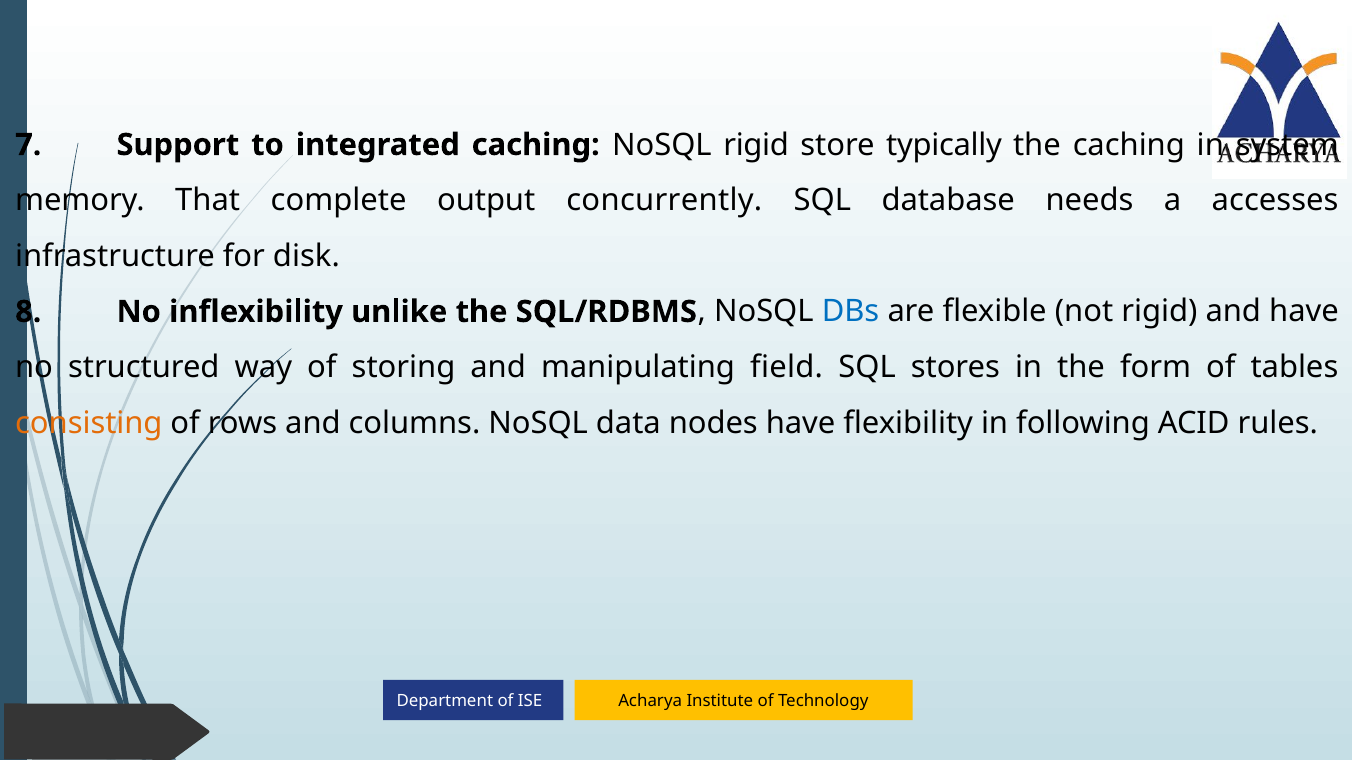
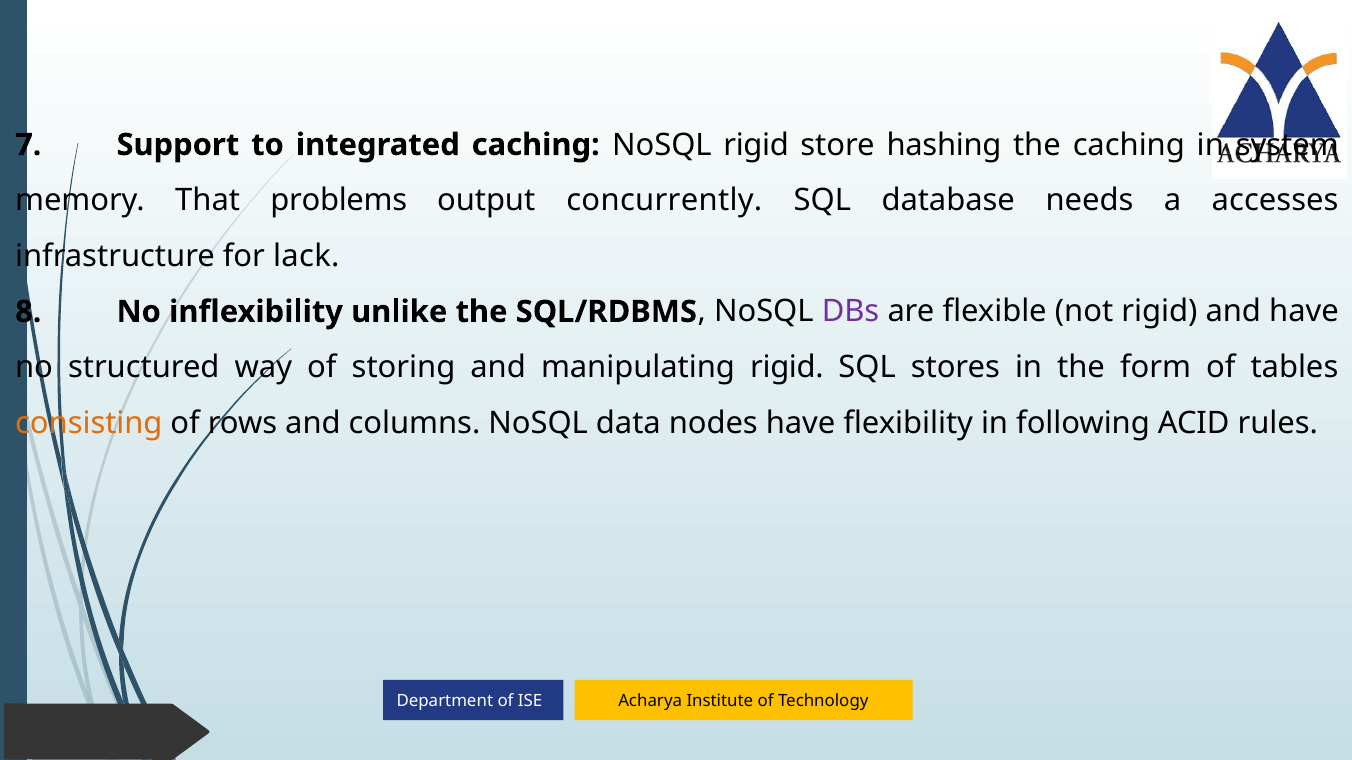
typically: typically -> hashing (944, 145)
complete: complete -> problems (339, 201)
disk: disk -> lack (306, 256)
DBs colour: blue -> purple (851, 312)
manipulating field: field -> rigid (787, 368)
